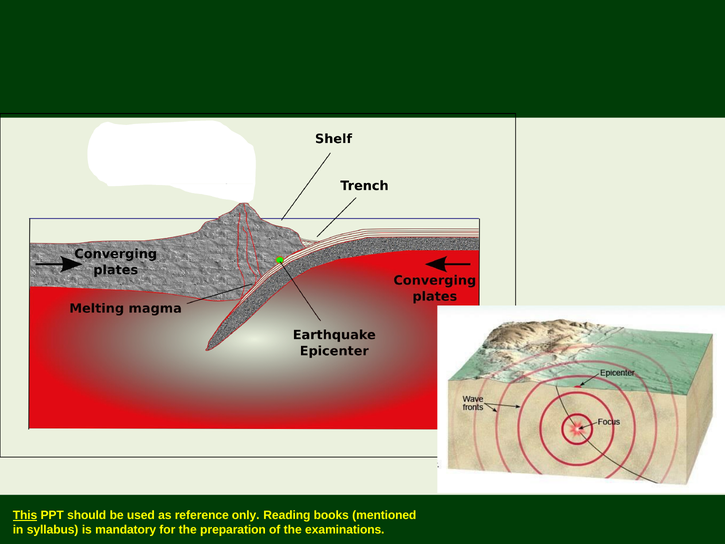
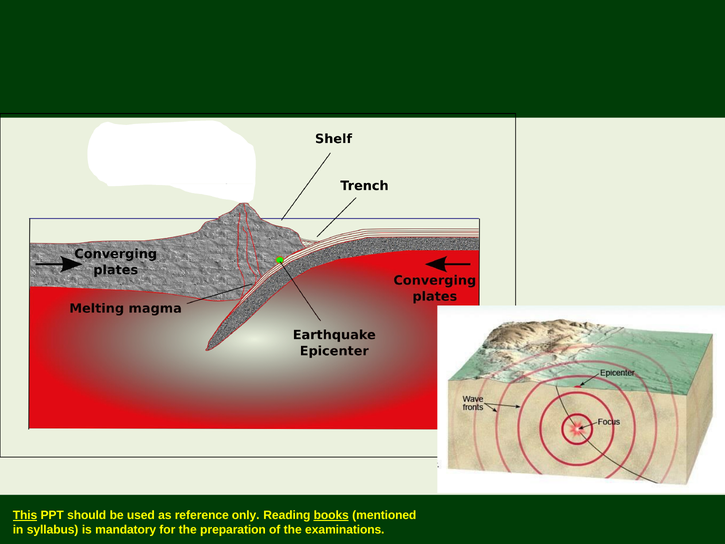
books underline: none -> present (331, 515)
